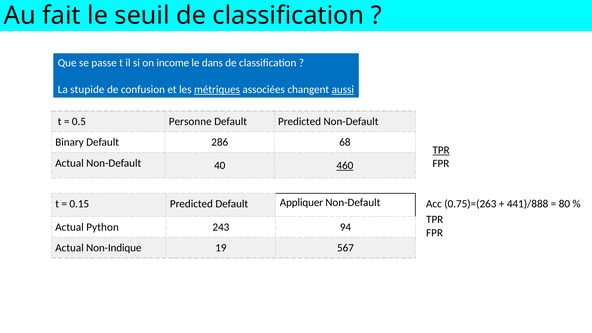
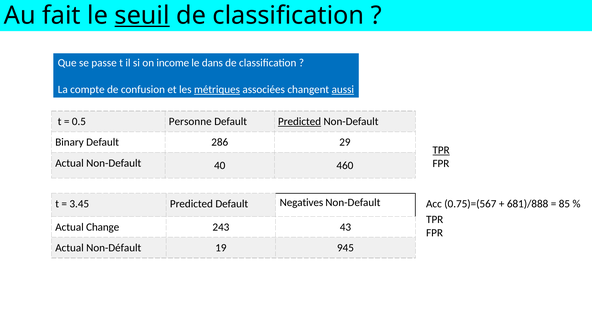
seuil underline: none -> present (142, 15)
stupide: stupide -> compte (87, 90)
Predicted underline: none -> present (300, 122)
68: 68 -> 29 (345, 142)
460 underline: present -> none (345, 165)
0.15: 0.15 -> 3.45 (79, 204)
Appliquer: Appliquer -> Negatives (301, 202)
0.75)=(263: 0.75)=(263 -> 0.75)=(567 (470, 204)
441)/888: 441)/888 -> 681)/888 (528, 204)
80: 80 -> 85 (564, 204)
Python: Python -> Change (103, 227)
94: 94 -> 43 (345, 227)
Non-Indique: Non-Indique -> Non-Défault (114, 248)
567: 567 -> 945 (345, 248)
